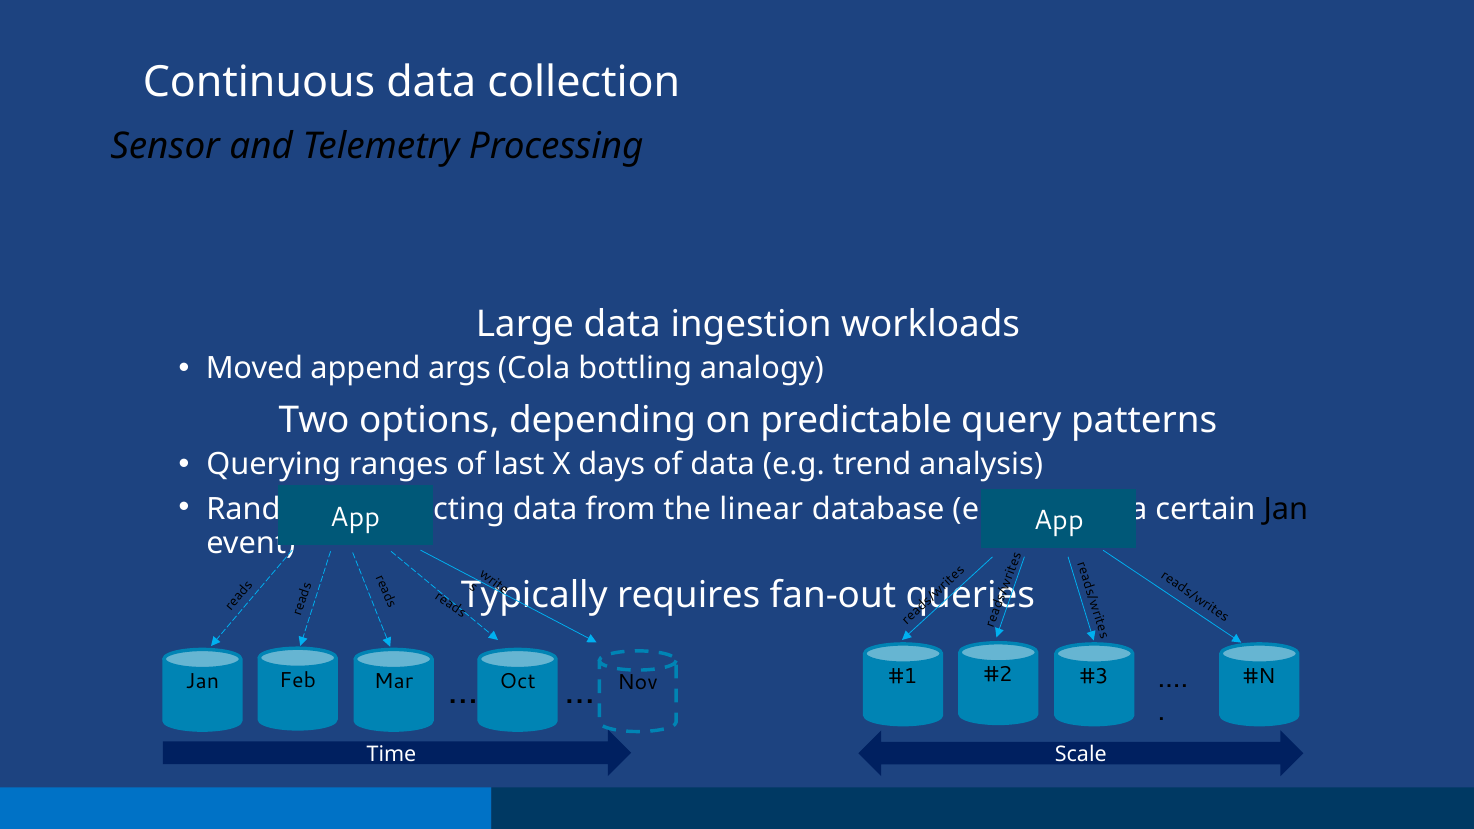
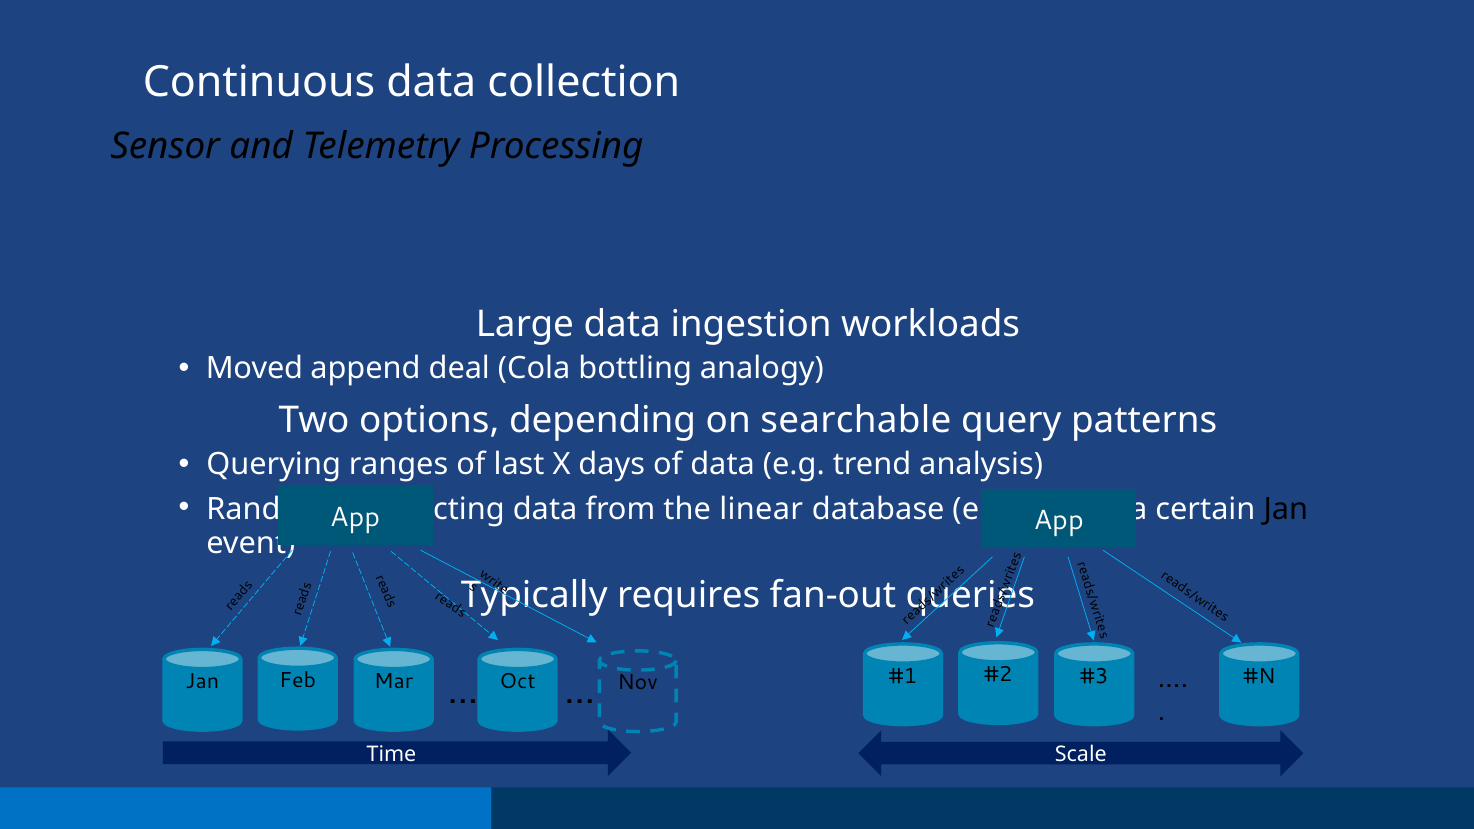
args: args -> deal (459, 369)
predictable: predictable -> searchable (856, 420)
